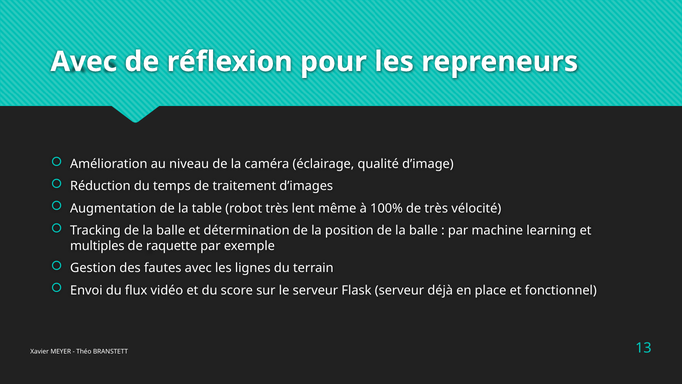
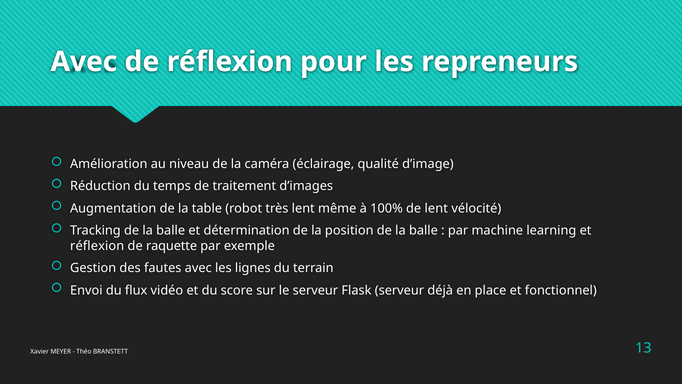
de très: très -> lent (436, 208)
multiples: multiples -> réflexion (97, 246)
